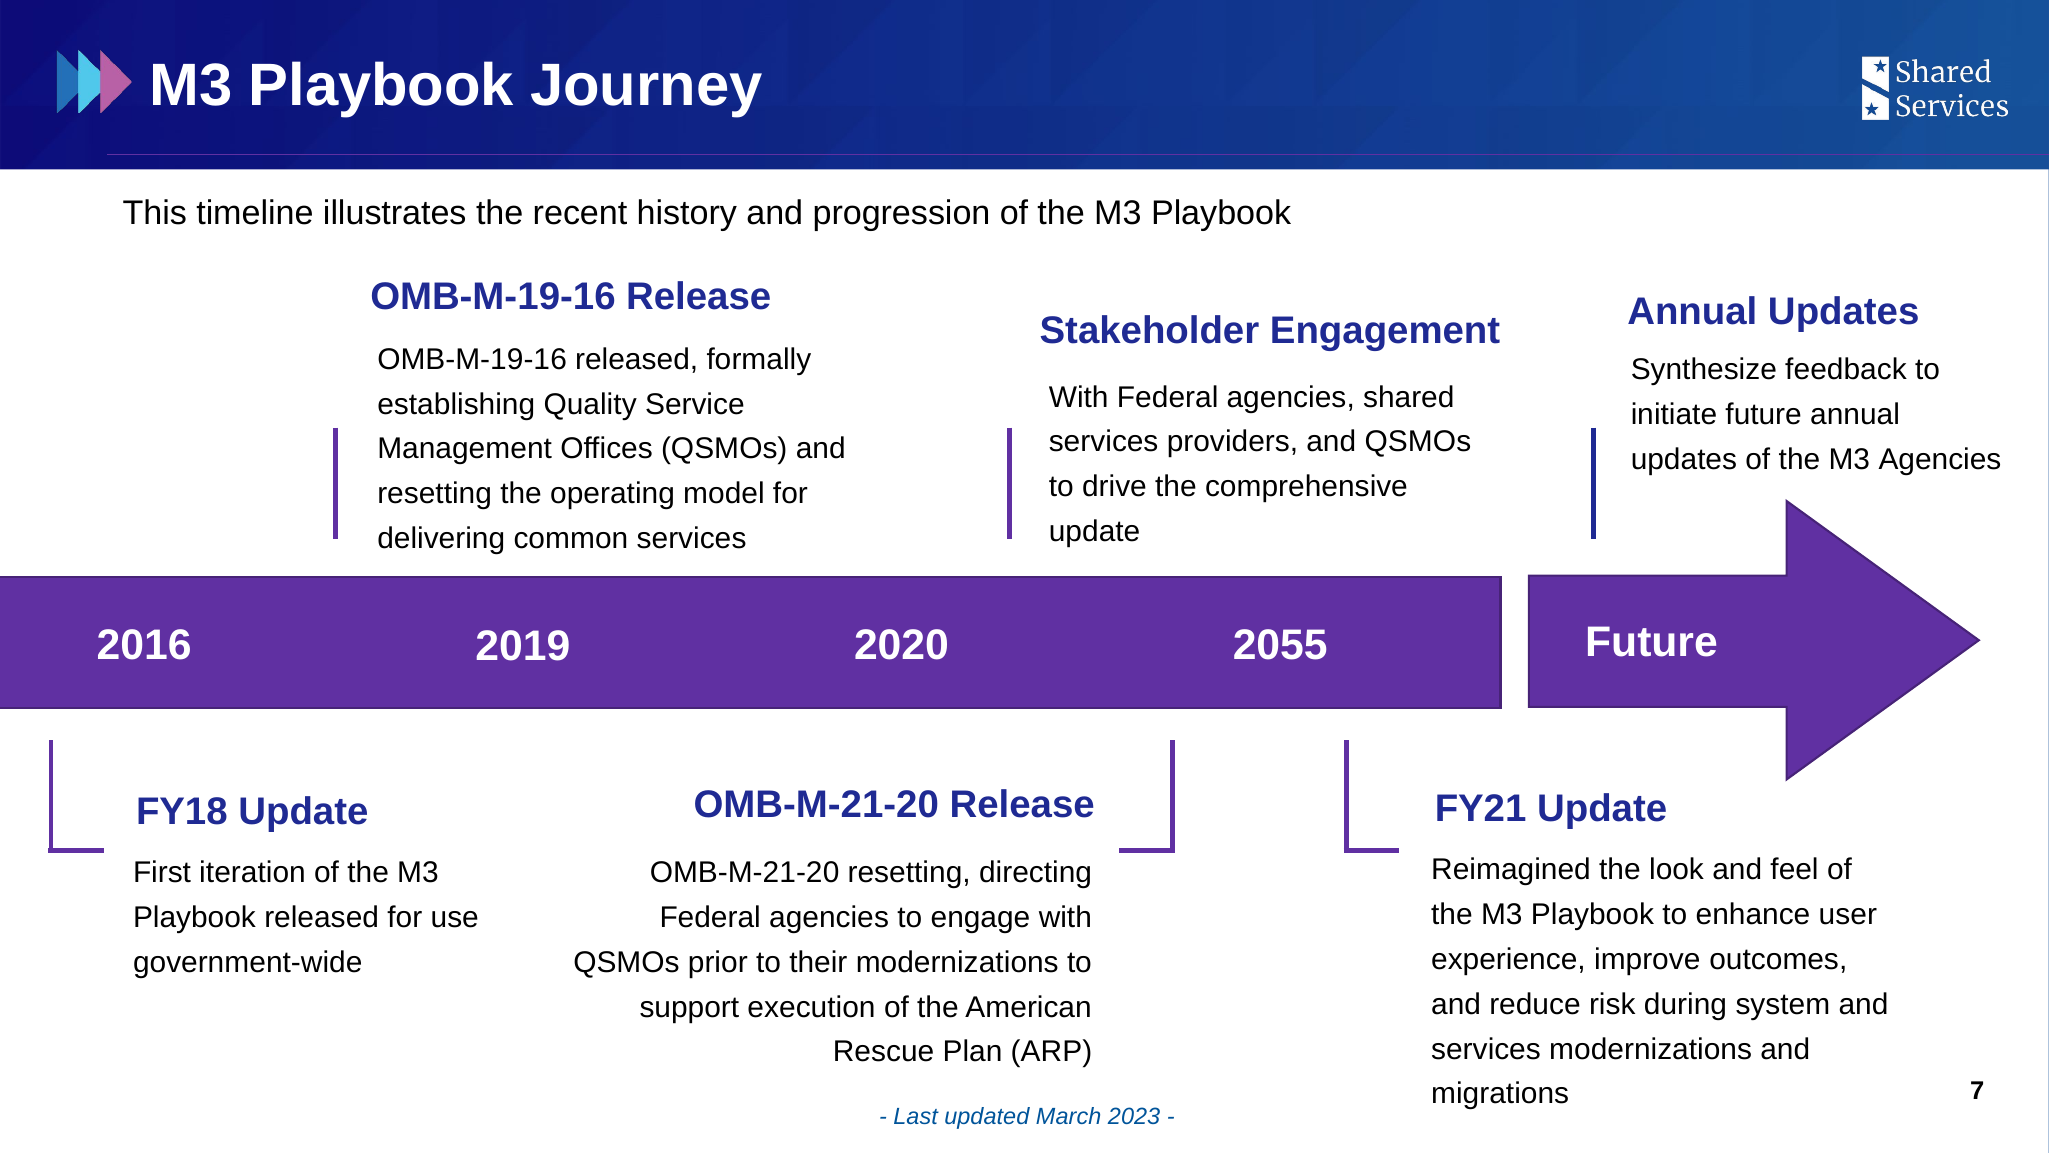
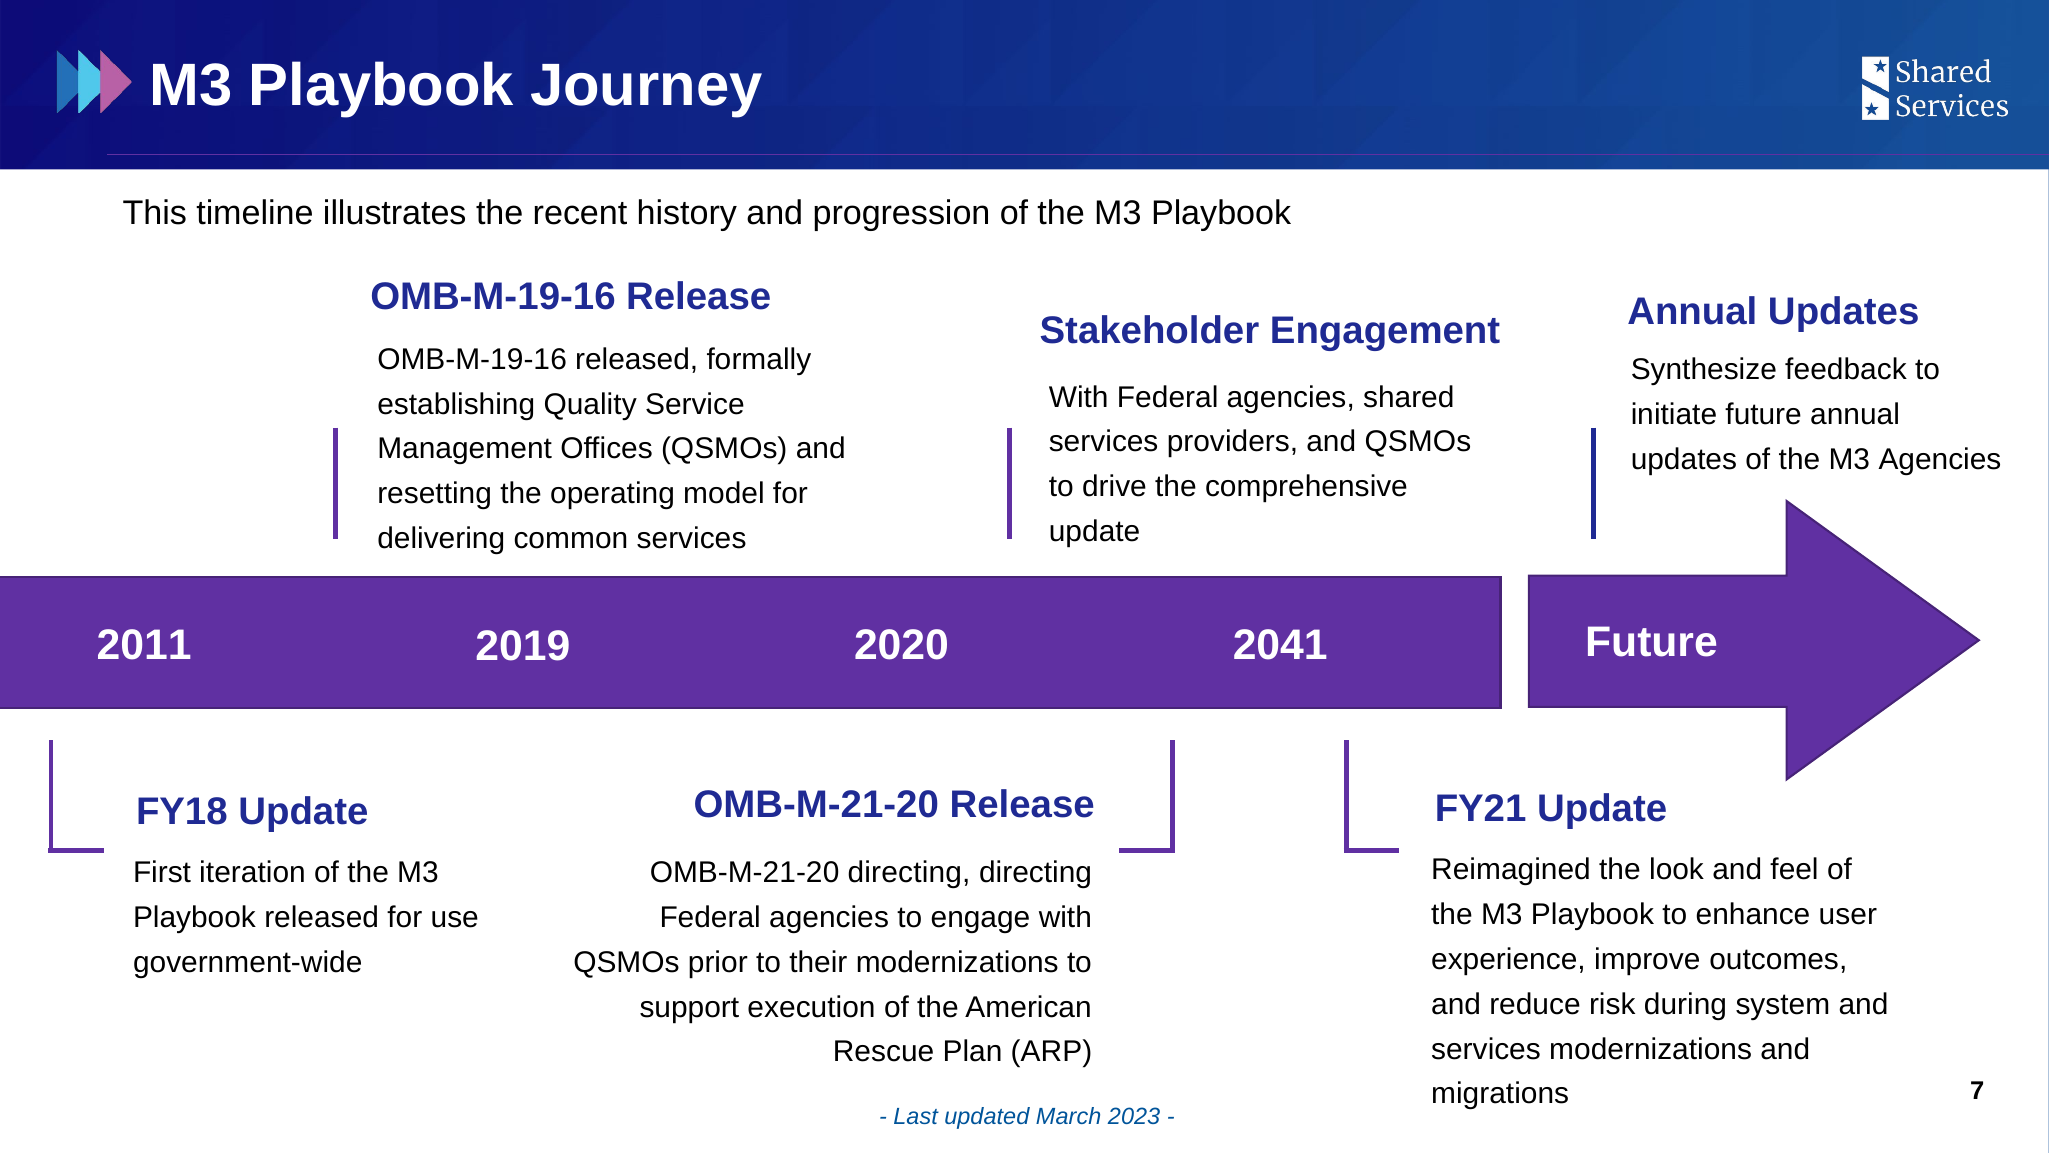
2016: 2016 -> 2011 (144, 645)
2055: 2055 -> 2041 (1280, 645)
OMB-M-21-20 resetting: resetting -> directing (909, 872)
